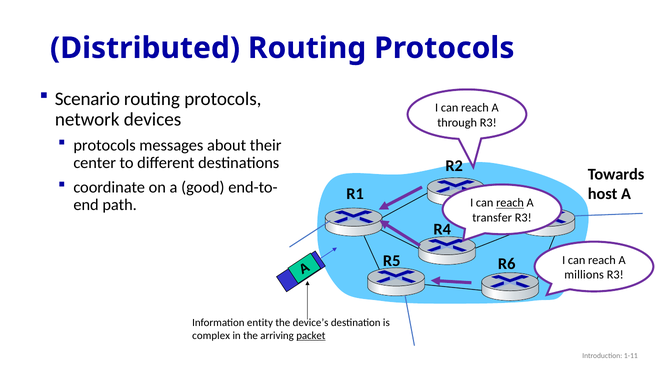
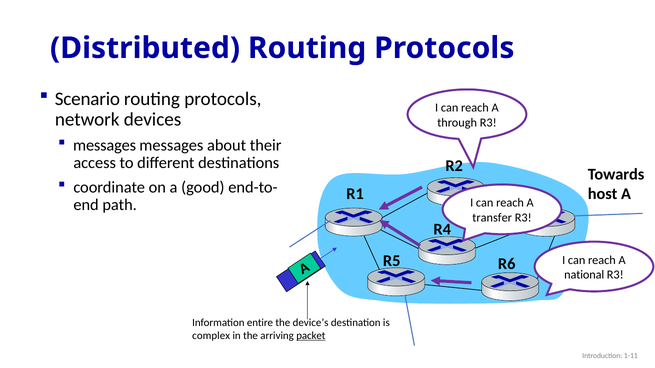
protocols: protocols -> messages (105, 145)
center: center -> access (95, 163)
reach underline: present -> none (510, 203)
millions: millions -> national (584, 275)
entity: entity -> entire (260, 323)
